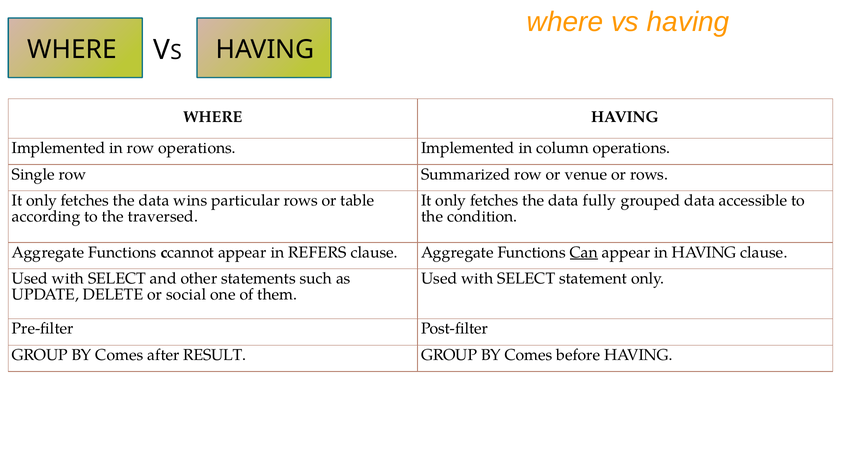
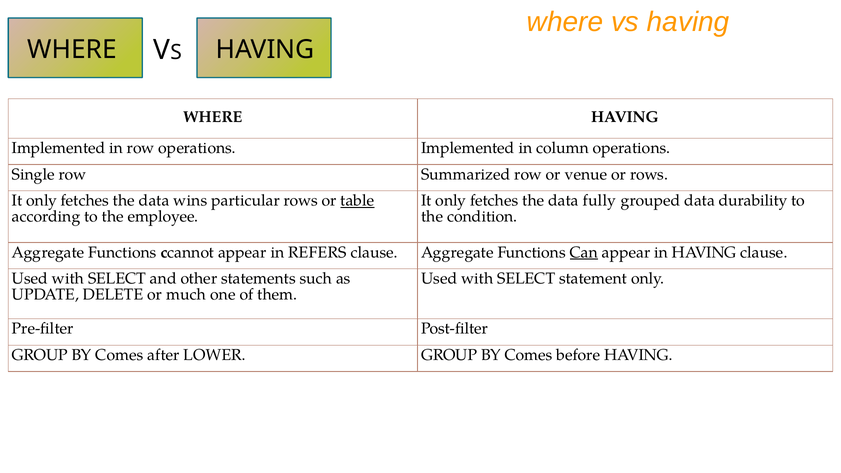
table underline: none -> present (357, 201)
accessible: accessible -> durability (753, 201)
traversed: traversed -> employee (163, 217)
social: social -> much (186, 295)
RESULT: RESULT -> LOWER (215, 355)
